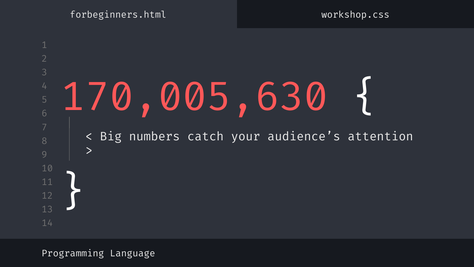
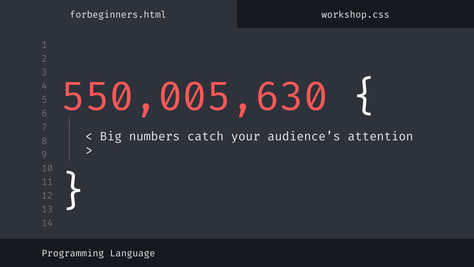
170,005,630: 170,005,630 -> 550,005,630 (195, 97)
